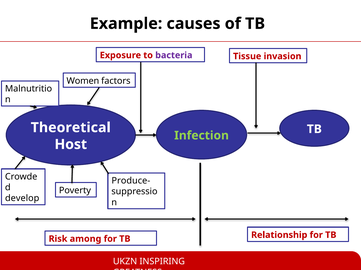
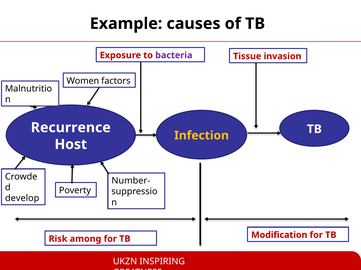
Theoretical: Theoretical -> Recurrence (71, 128)
Infection colour: light green -> yellow (202, 136)
Produce-: Produce- -> Number- (131, 181)
Relationship: Relationship -> Modification (279, 236)
